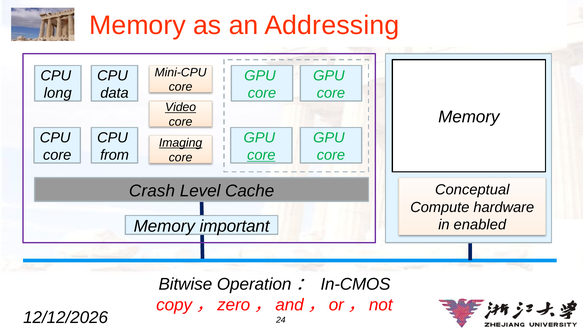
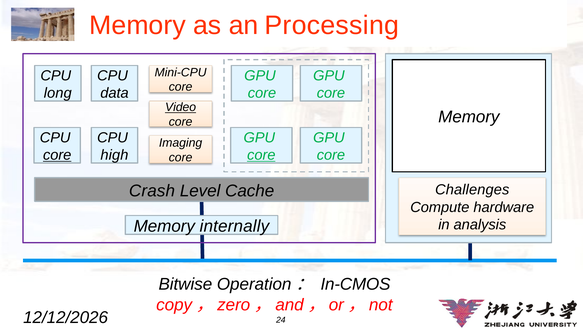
Addressing: Addressing -> Processing (332, 25)
Imaging underline: present -> none (181, 143)
core underline: none -> present (57, 155)
from: from -> high (114, 155)
Conceptual: Conceptual -> Challenges (472, 190)
enabled: enabled -> analysis (480, 225)
important: important -> internally (234, 226)
